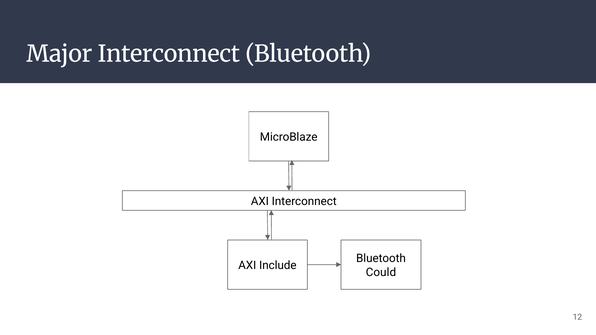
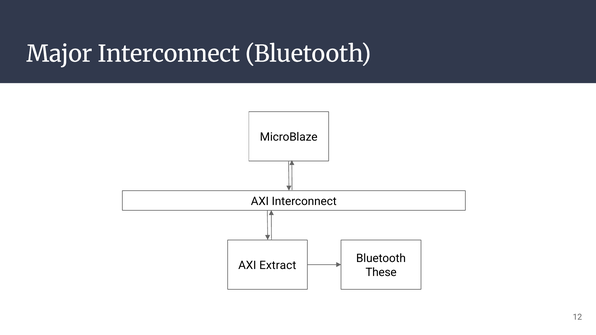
Include: Include -> Extract (278, 266)
Could: Could -> These (381, 273)
